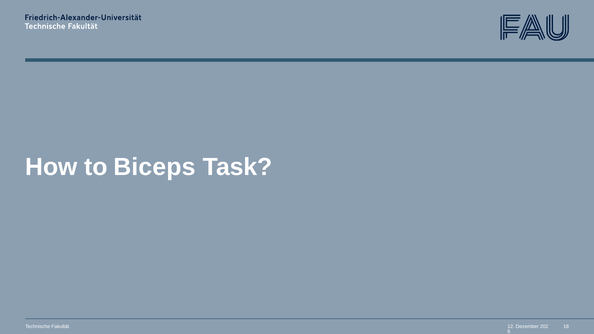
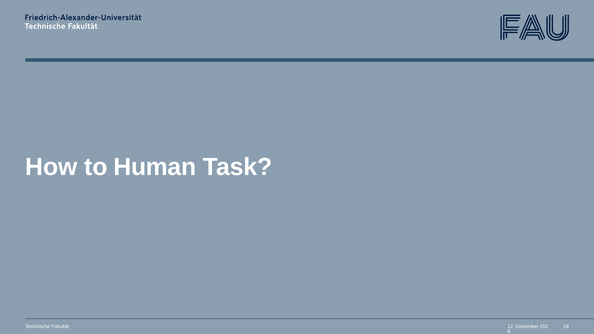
Biceps: Biceps -> Human (155, 167)
